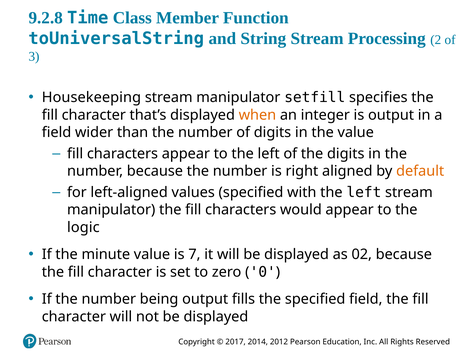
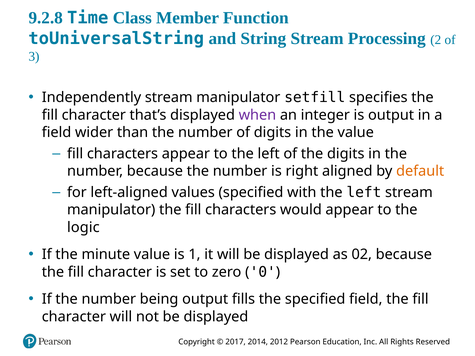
Housekeeping: Housekeeping -> Independently (91, 98)
when colour: orange -> purple (257, 115)
7: 7 -> 1 (194, 255)
